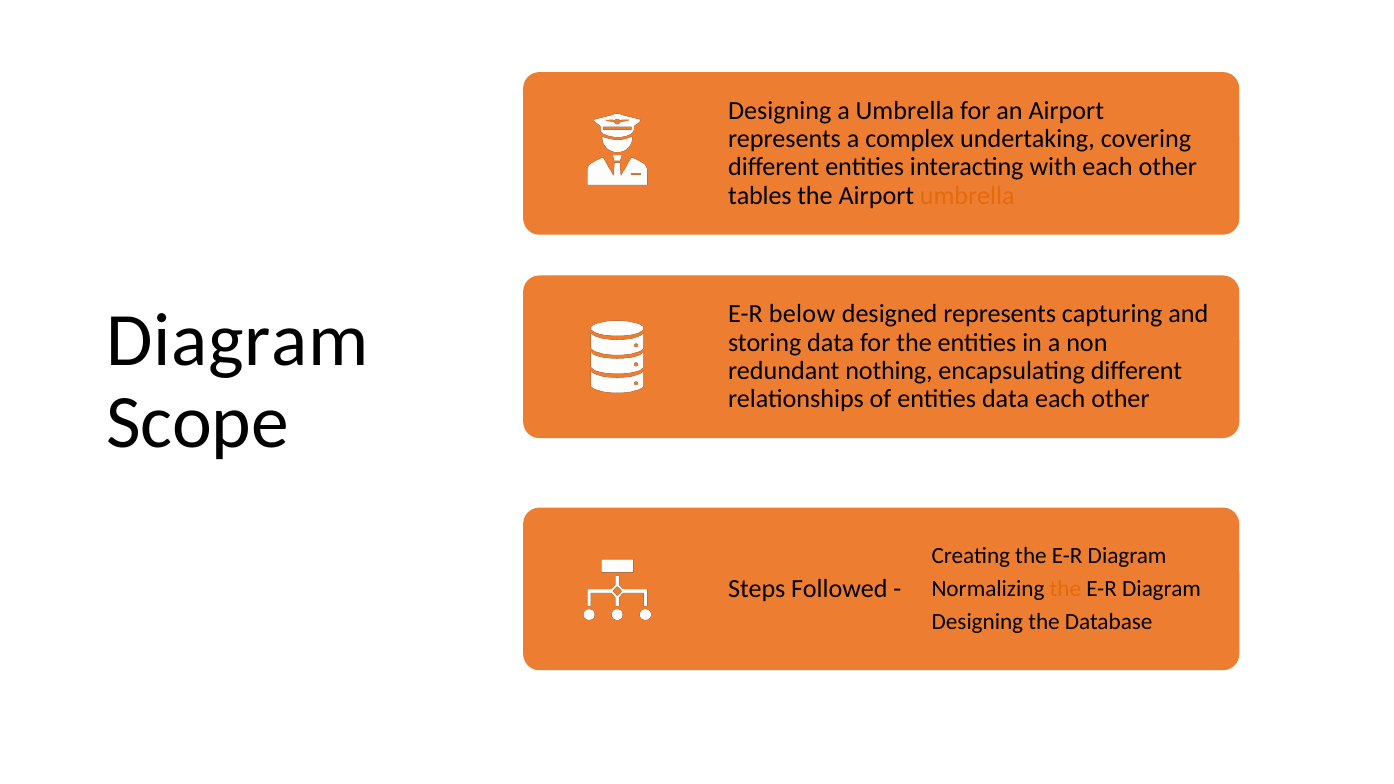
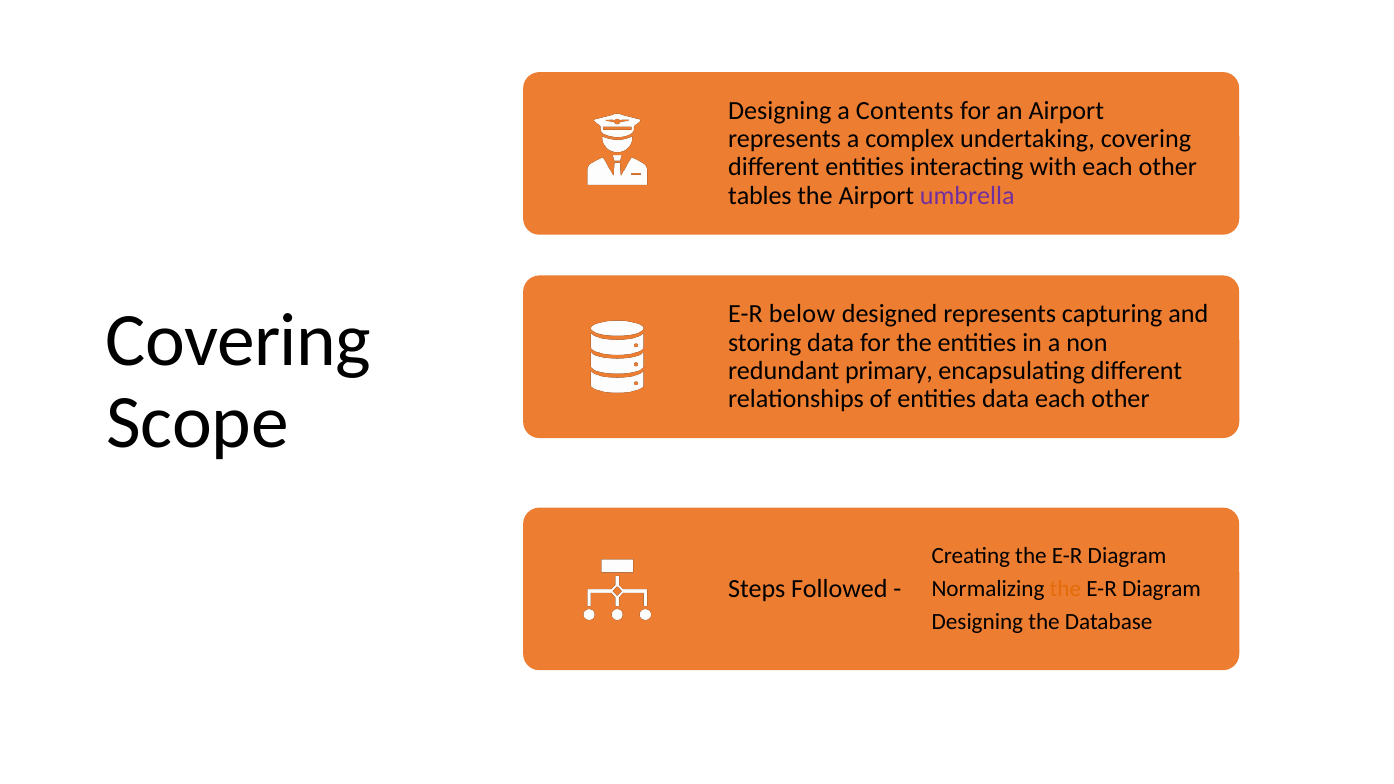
a Umbrella: Umbrella -> Contents (905, 111)
umbrella colour: orange -> purple (967, 196)
Diagram: Diagram -> Covering (238, 341)
nothing: nothing -> primary (889, 371)
